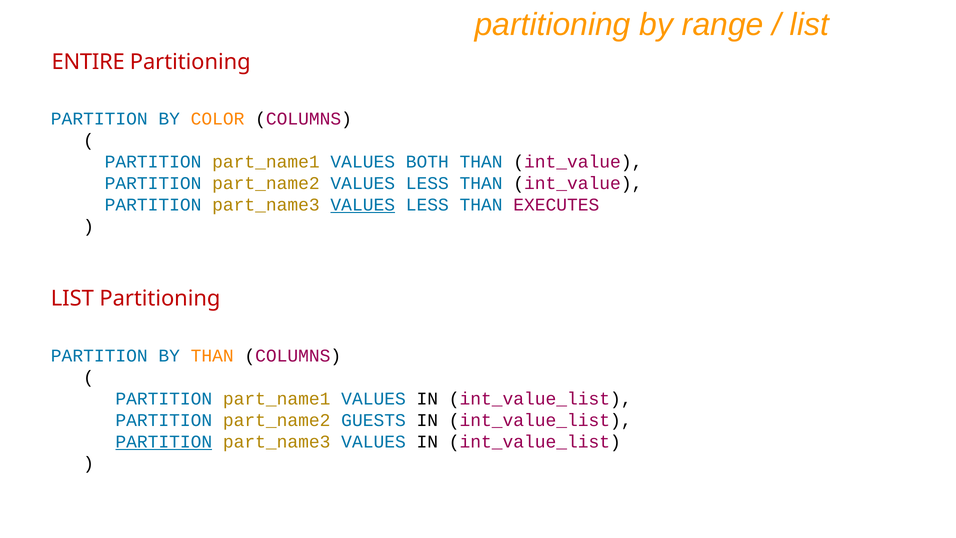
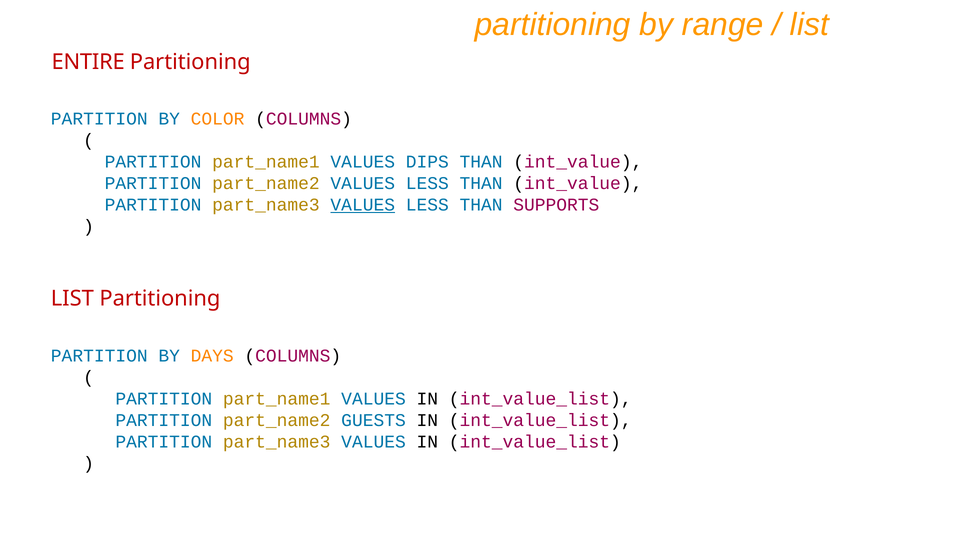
BOTH: BOTH -> DIPS (427, 162)
EXECUTES: EXECUTES -> SUPPORTS (556, 205)
BY THAN: THAN -> DAYS (212, 355)
PARTITION underline: present -> none (164, 442)
